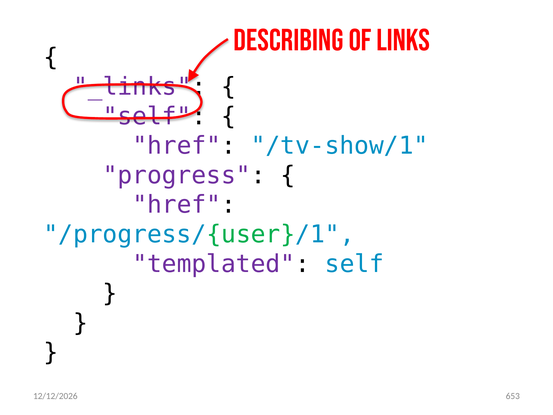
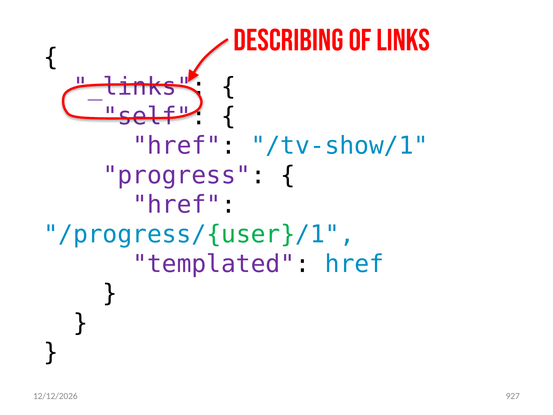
templated self: self -> href (355, 264)
653: 653 -> 927 (513, 396)
